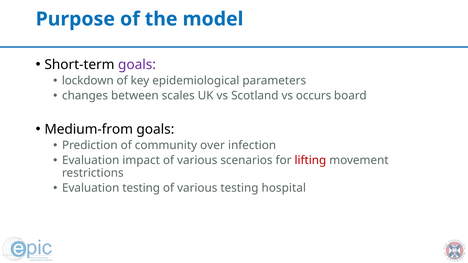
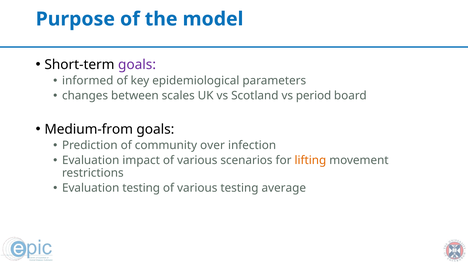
lockdown: lockdown -> informed (88, 81)
occurs: occurs -> period (314, 96)
lifting colour: red -> orange (310, 161)
hospital: hospital -> average (284, 188)
